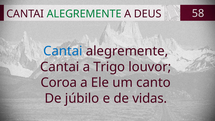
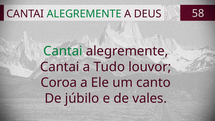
Cantai colour: blue -> green (63, 51)
Trigo: Trigo -> Tudo (109, 67)
vidas: vidas -> vales (150, 98)
